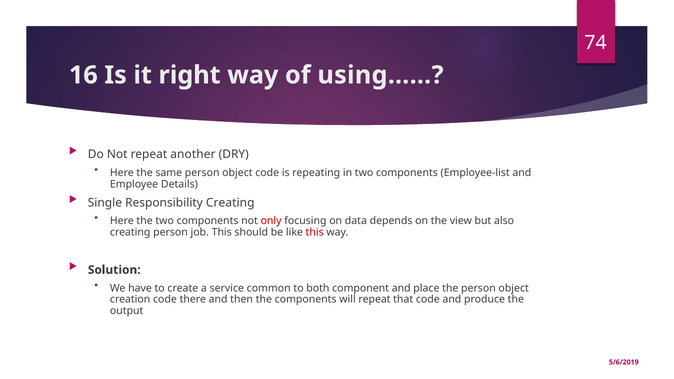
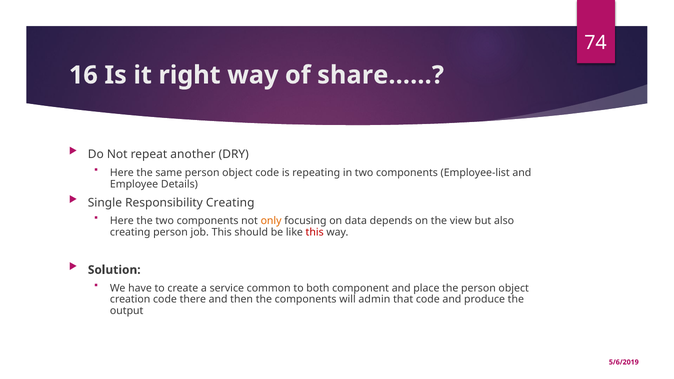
using……: using…… -> share…… (381, 75)
only colour: red -> orange (271, 221)
will repeat: repeat -> admin (374, 300)
